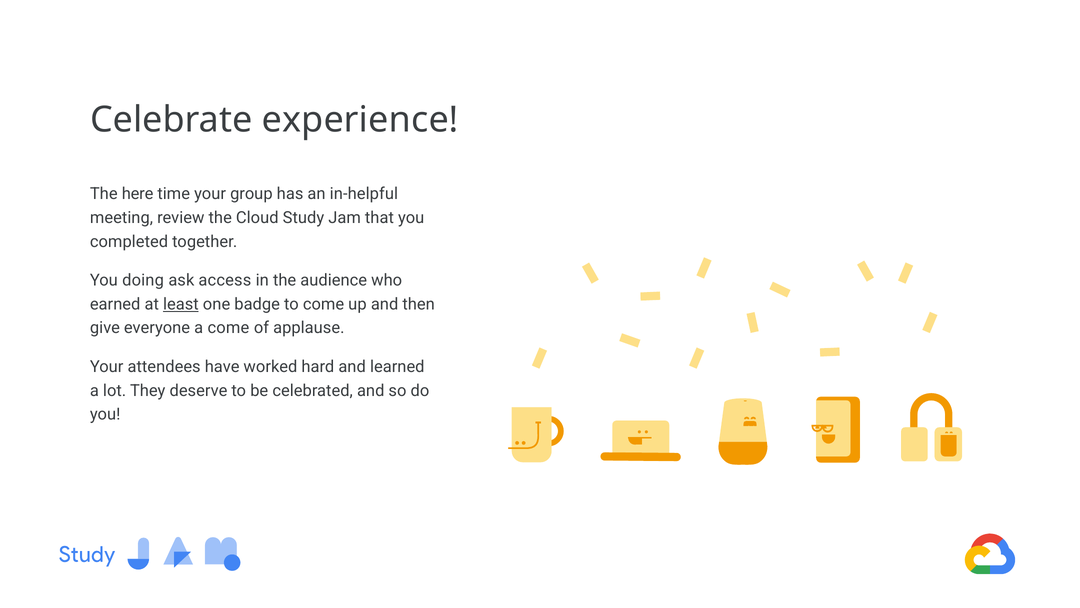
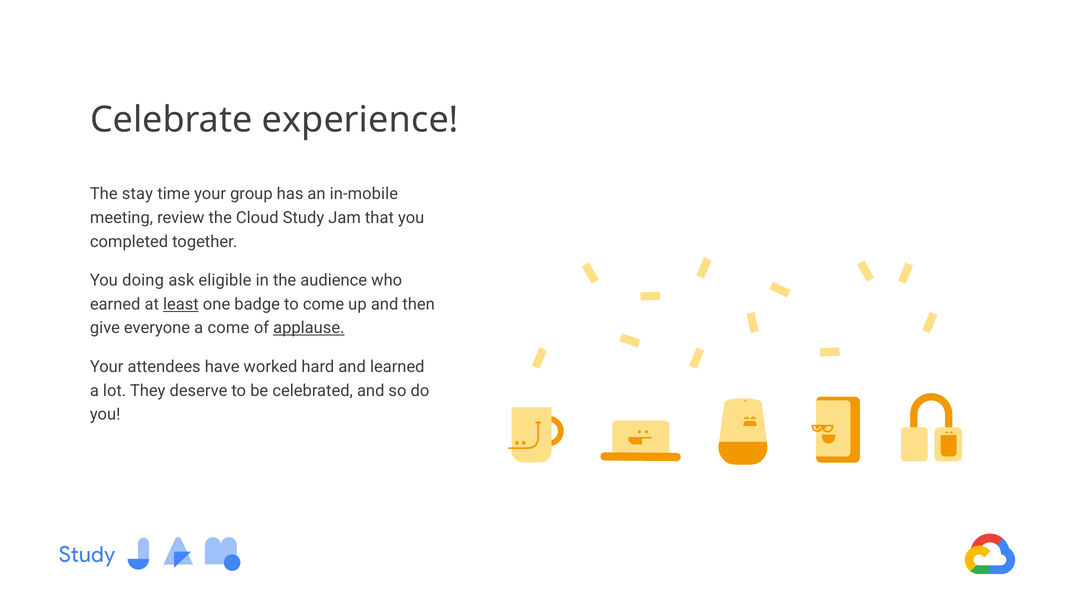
here: here -> stay (137, 194)
in-helpful: in-helpful -> in-mobile (364, 194)
access: access -> eligible (225, 280)
applause underline: none -> present (309, 328)
